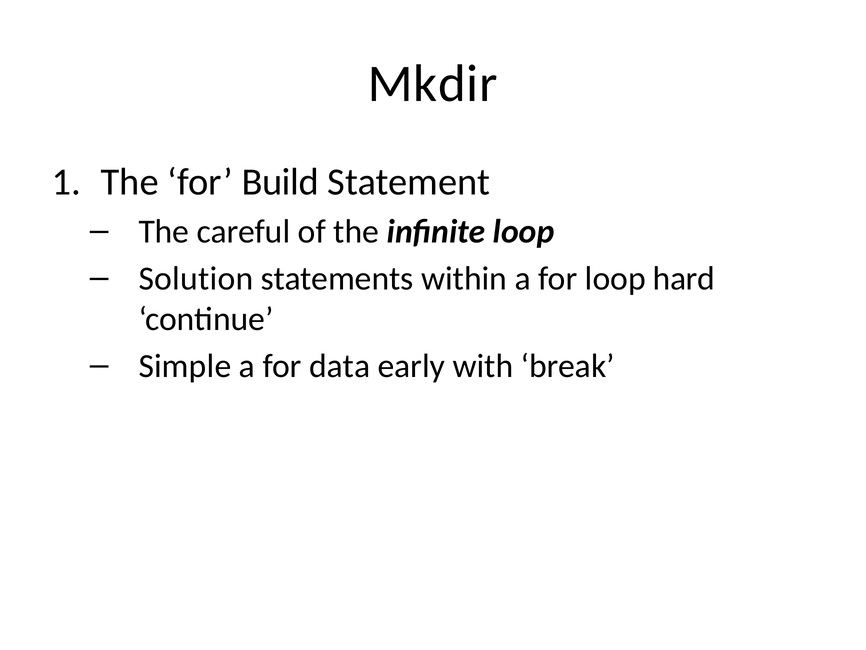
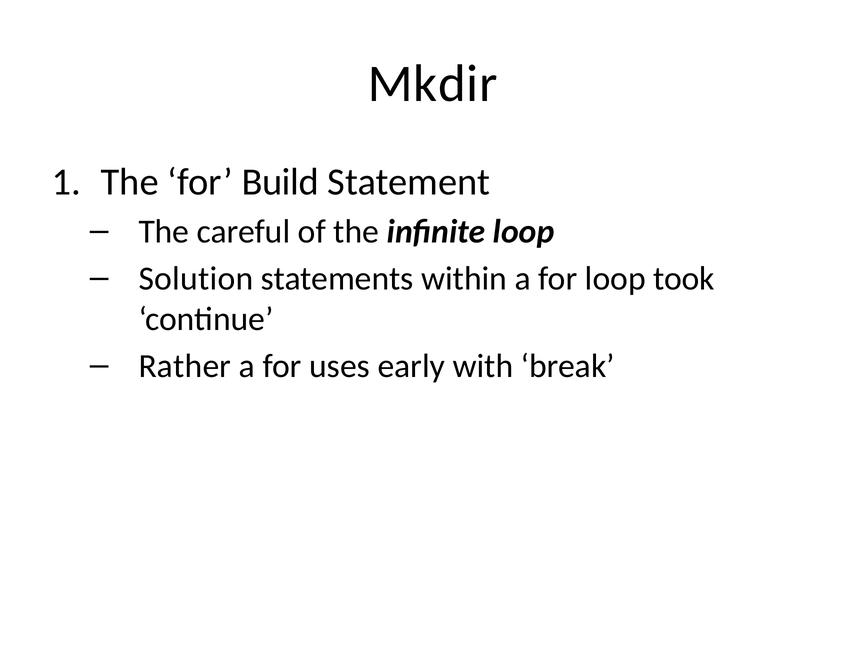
hard: hard -> took (684, 278)
Simple: Simple -> Rather (185, 366)
data: data -> uses (340, 366)
